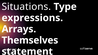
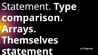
Situations: Situations -> Statement (26, 7)
expressions: expressions -> comparison (32, 18)
